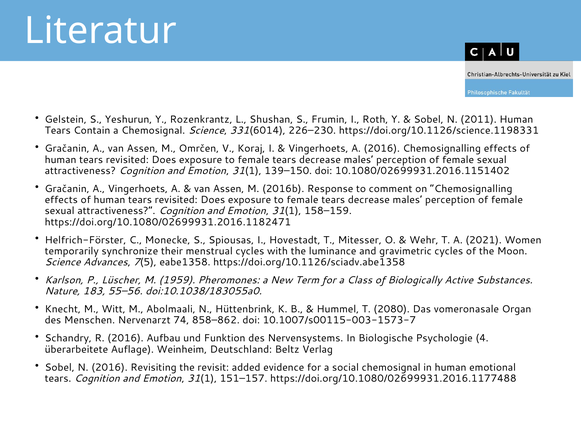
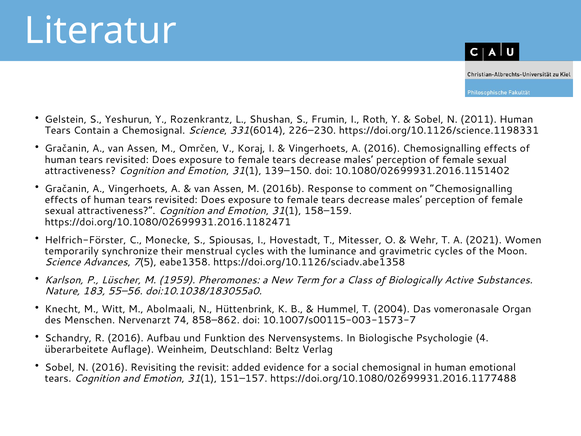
2080: 2080 -> 2004 (392, 309)
